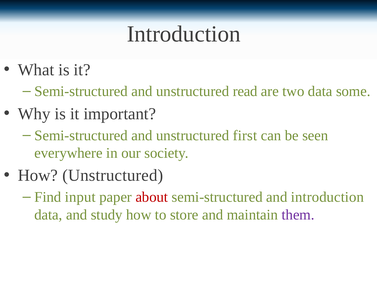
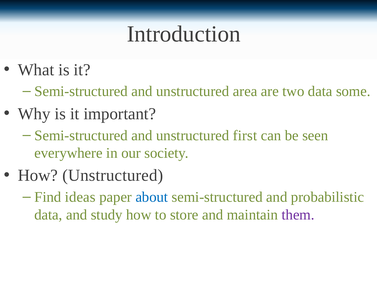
read: read -> area (245, 91)
input: input -> ideas (80, 197)
about colour: red -> blue (152, 197)
and introduction: introduction -> probabilistic (328, 197)
